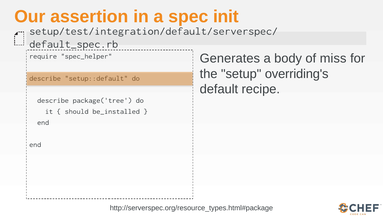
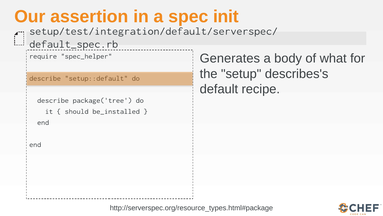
miss: miss -> what (333, 58)
overriding's: overriding's -> describes's (297, 74)
